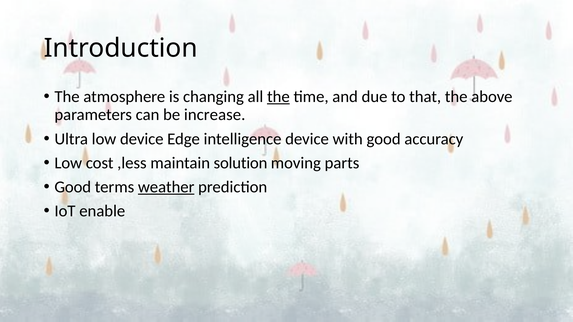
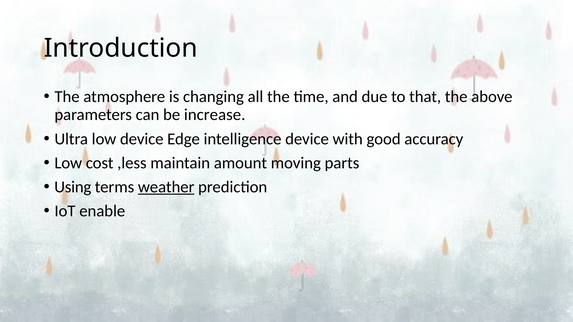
the underline: present -> none (278, 97)
solution: solution -> amount (240, 163)
Good: Good -> Using (73, 187)
